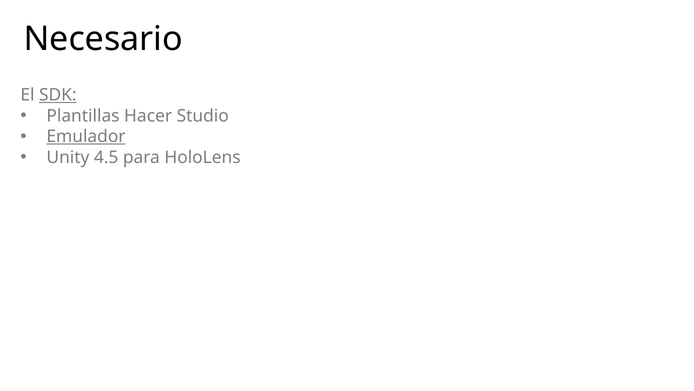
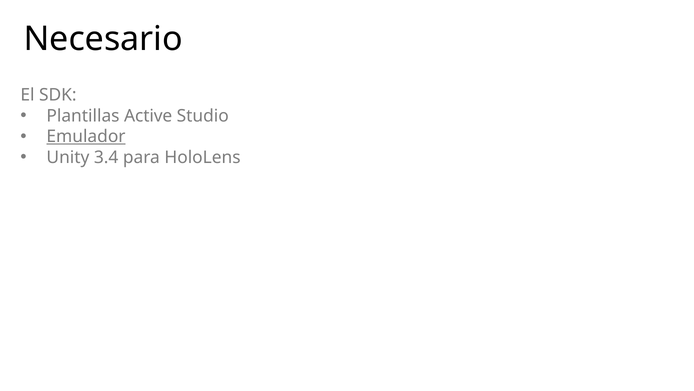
SDK underline: present -> none (58, 95)
Hacer: Hacer -> Active (148, 116)
4.5: 4.5 -> 3.4 (106, 157)
